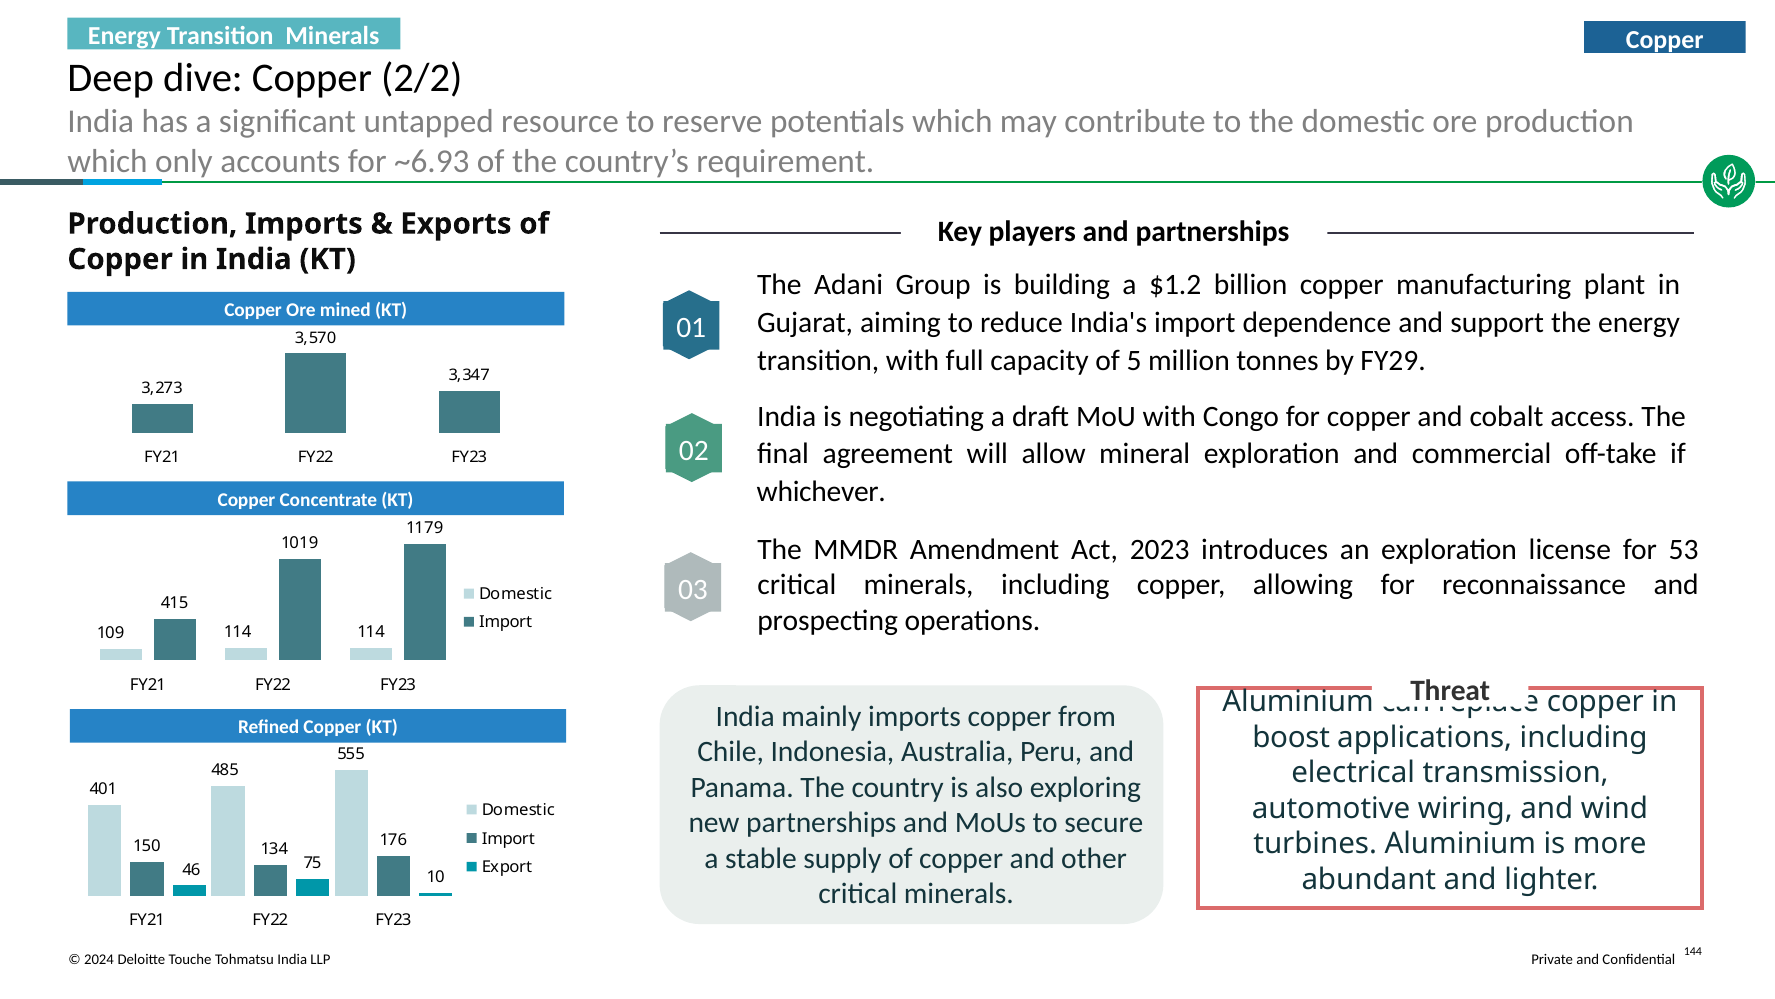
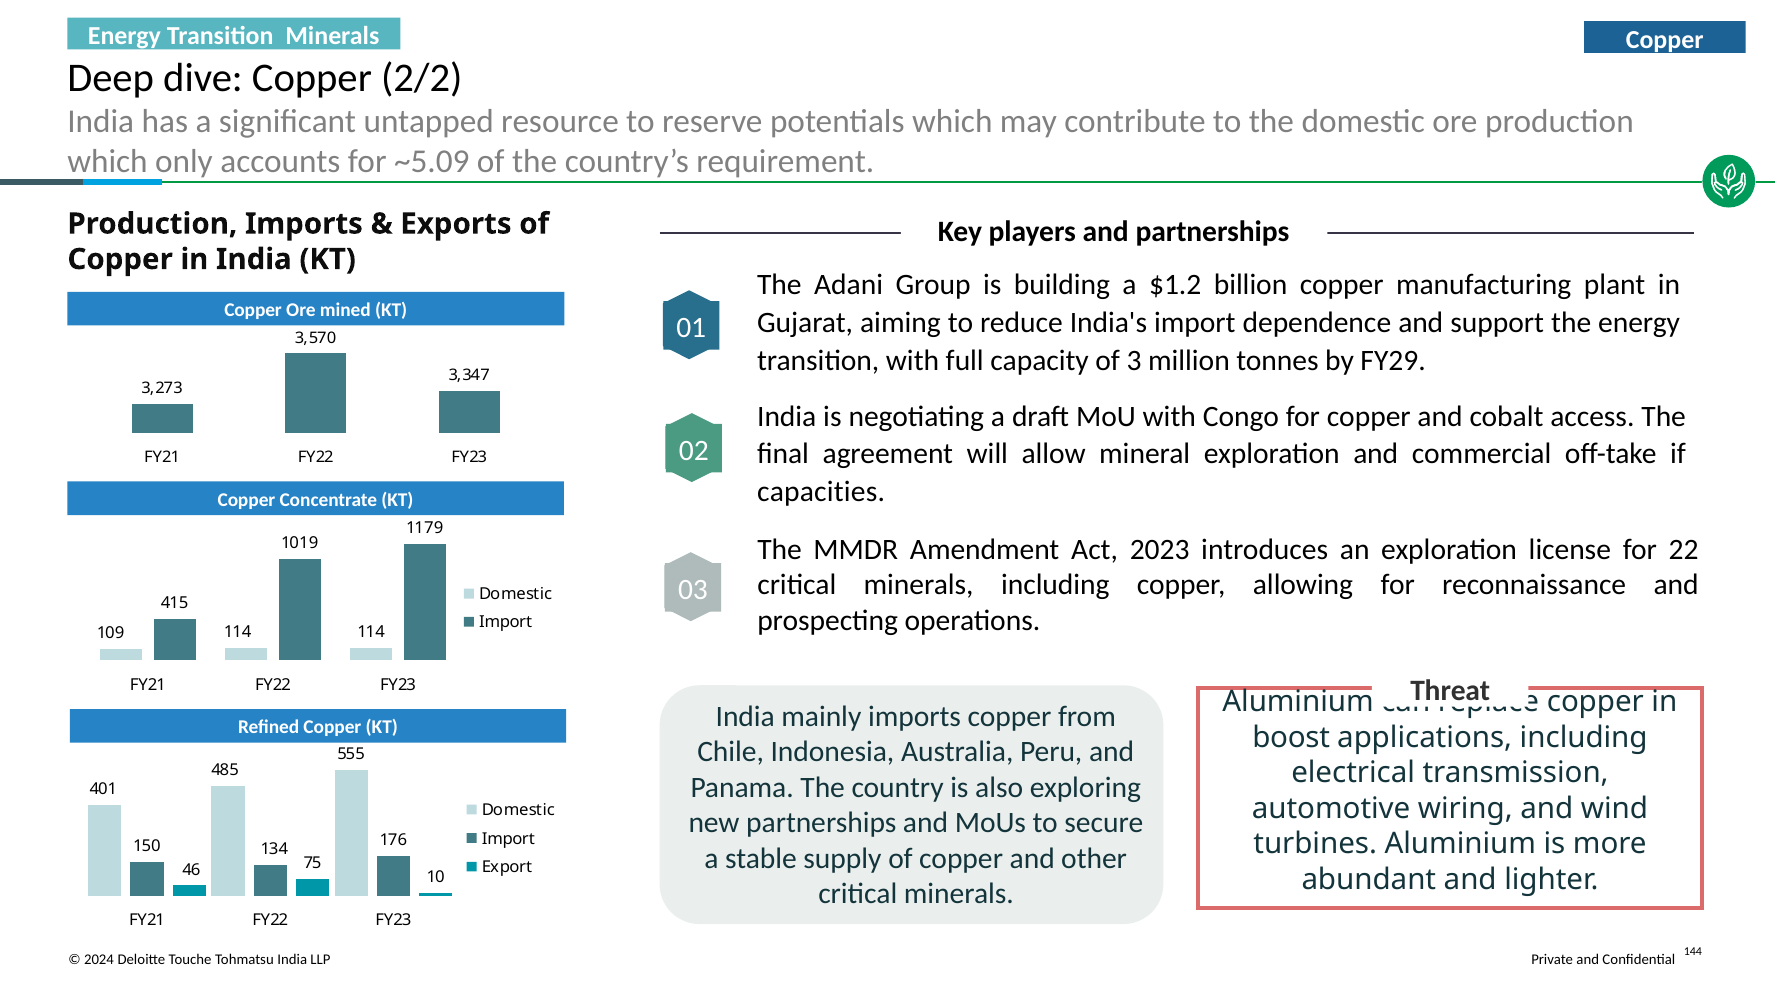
~6.93: ~6.93 -> ~5.09 (432, 162)
5: 5 -> 3 (1134, 360)
whichever: whichever -> capacities (821, 491)
53: 53 -> 22 (1684, 549)
